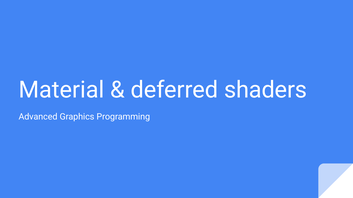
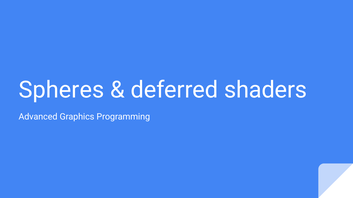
Material: Material -> Spheres (61, 90)
